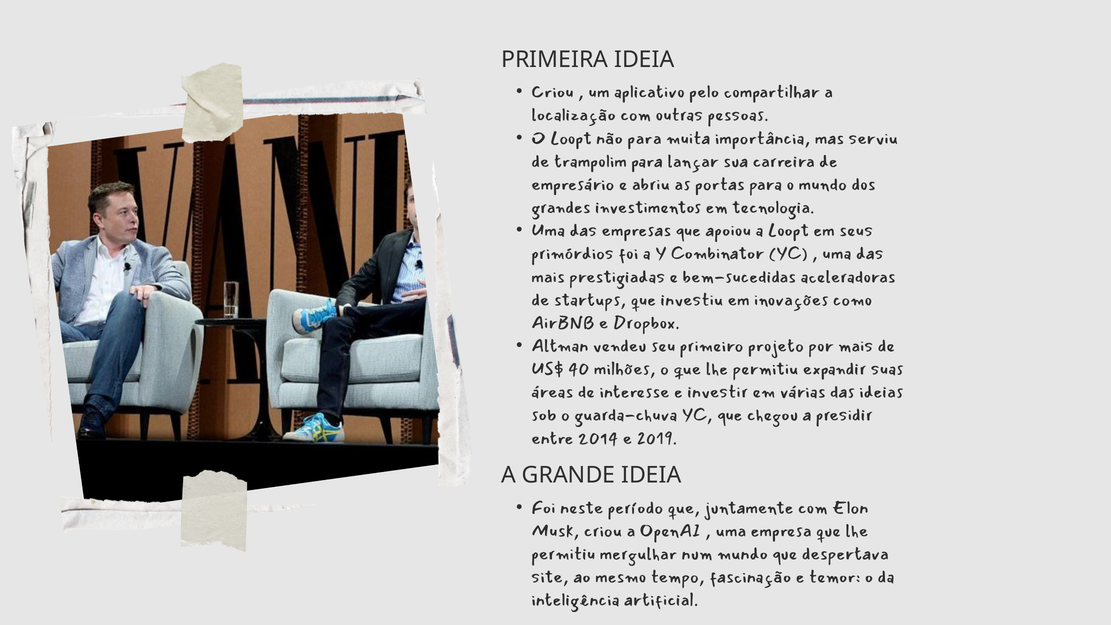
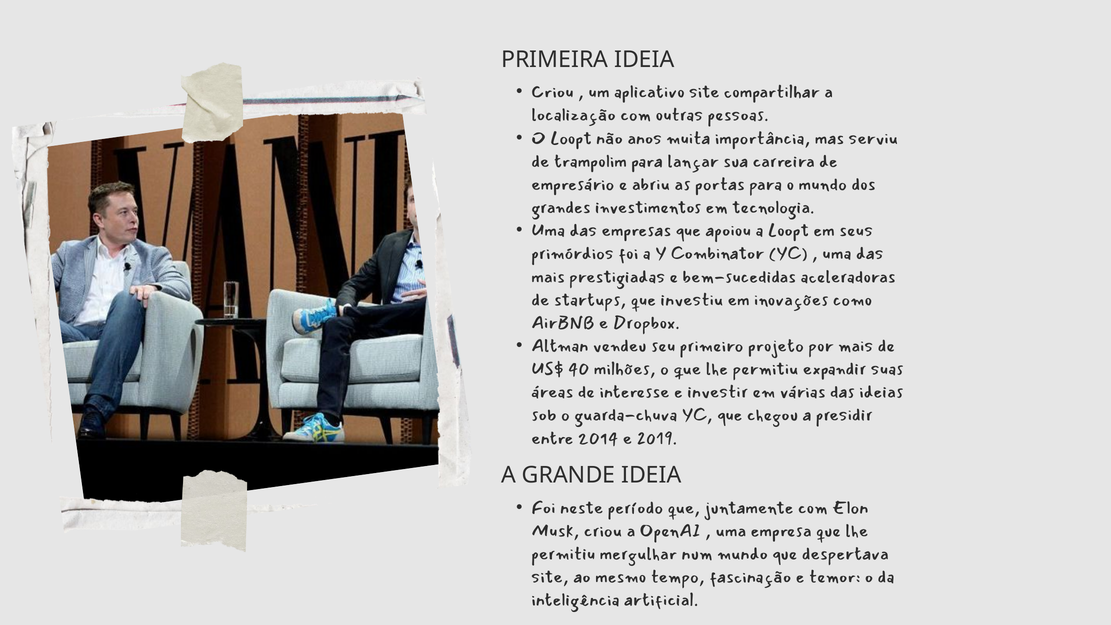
aplicativo pelo: pelo -> site (704, 92)
não para: para -> anos (645, 138)
